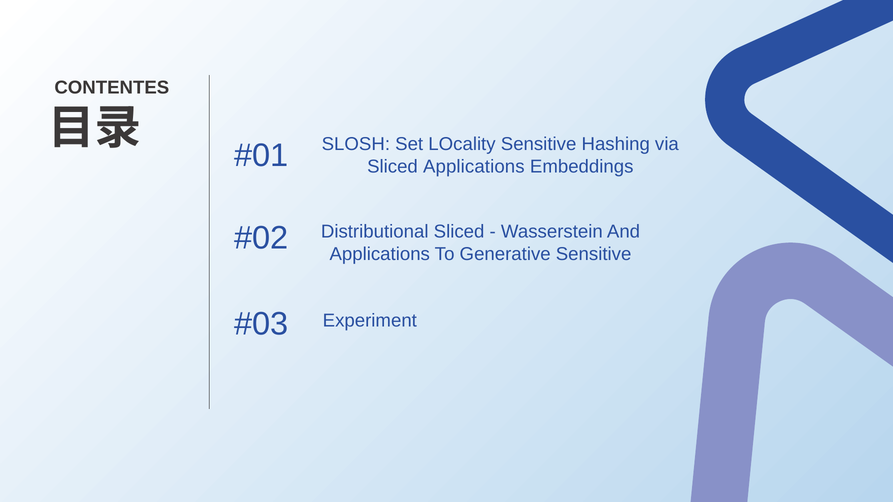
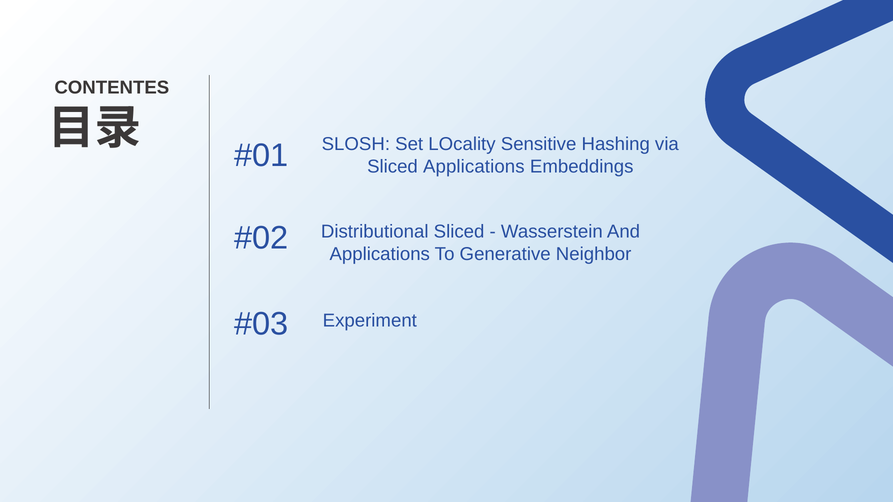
Generative Sensitive: Sensitive -> Neighbor (594, 254)
